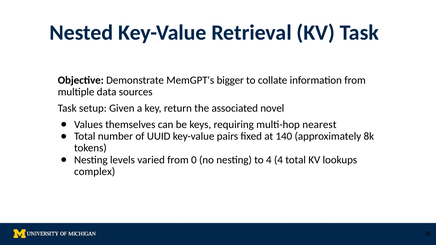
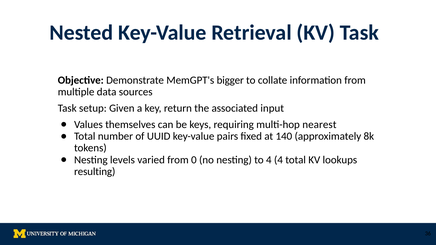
novel: novel -> input (272, 108)
complex: complex -> resulting (95, 172)
